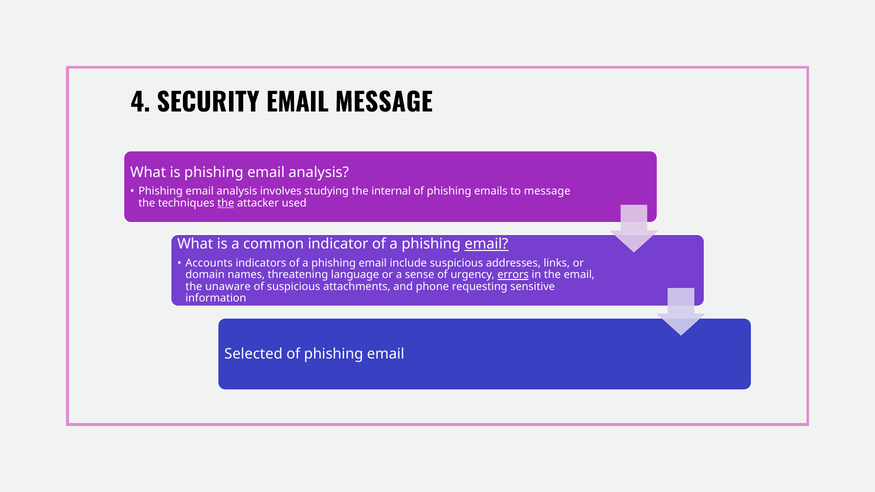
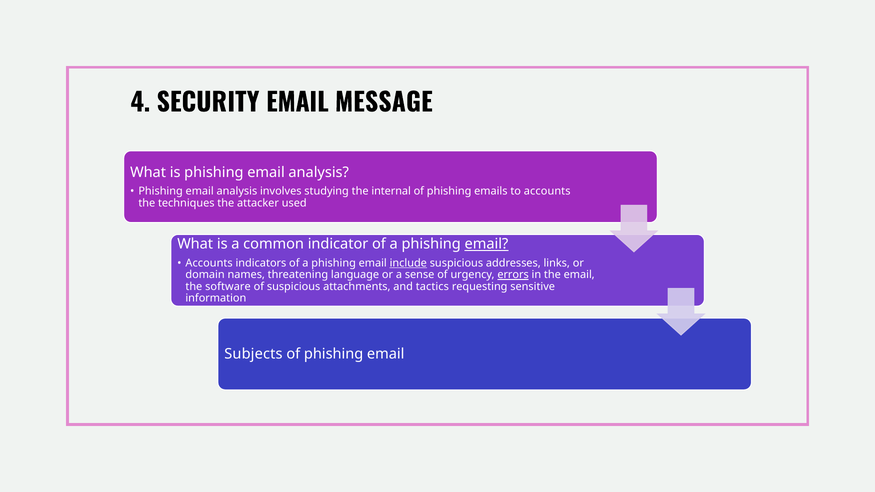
to message: message -> accounts (547, 191)
the underline: present -> none (226, 203)
include underline: none -> present (408, 263)
unaware: unaware -> software (228, 287)
phone: phone -> tactics (432, 287)
Selected: Selected -> Subjects (253, 354)
